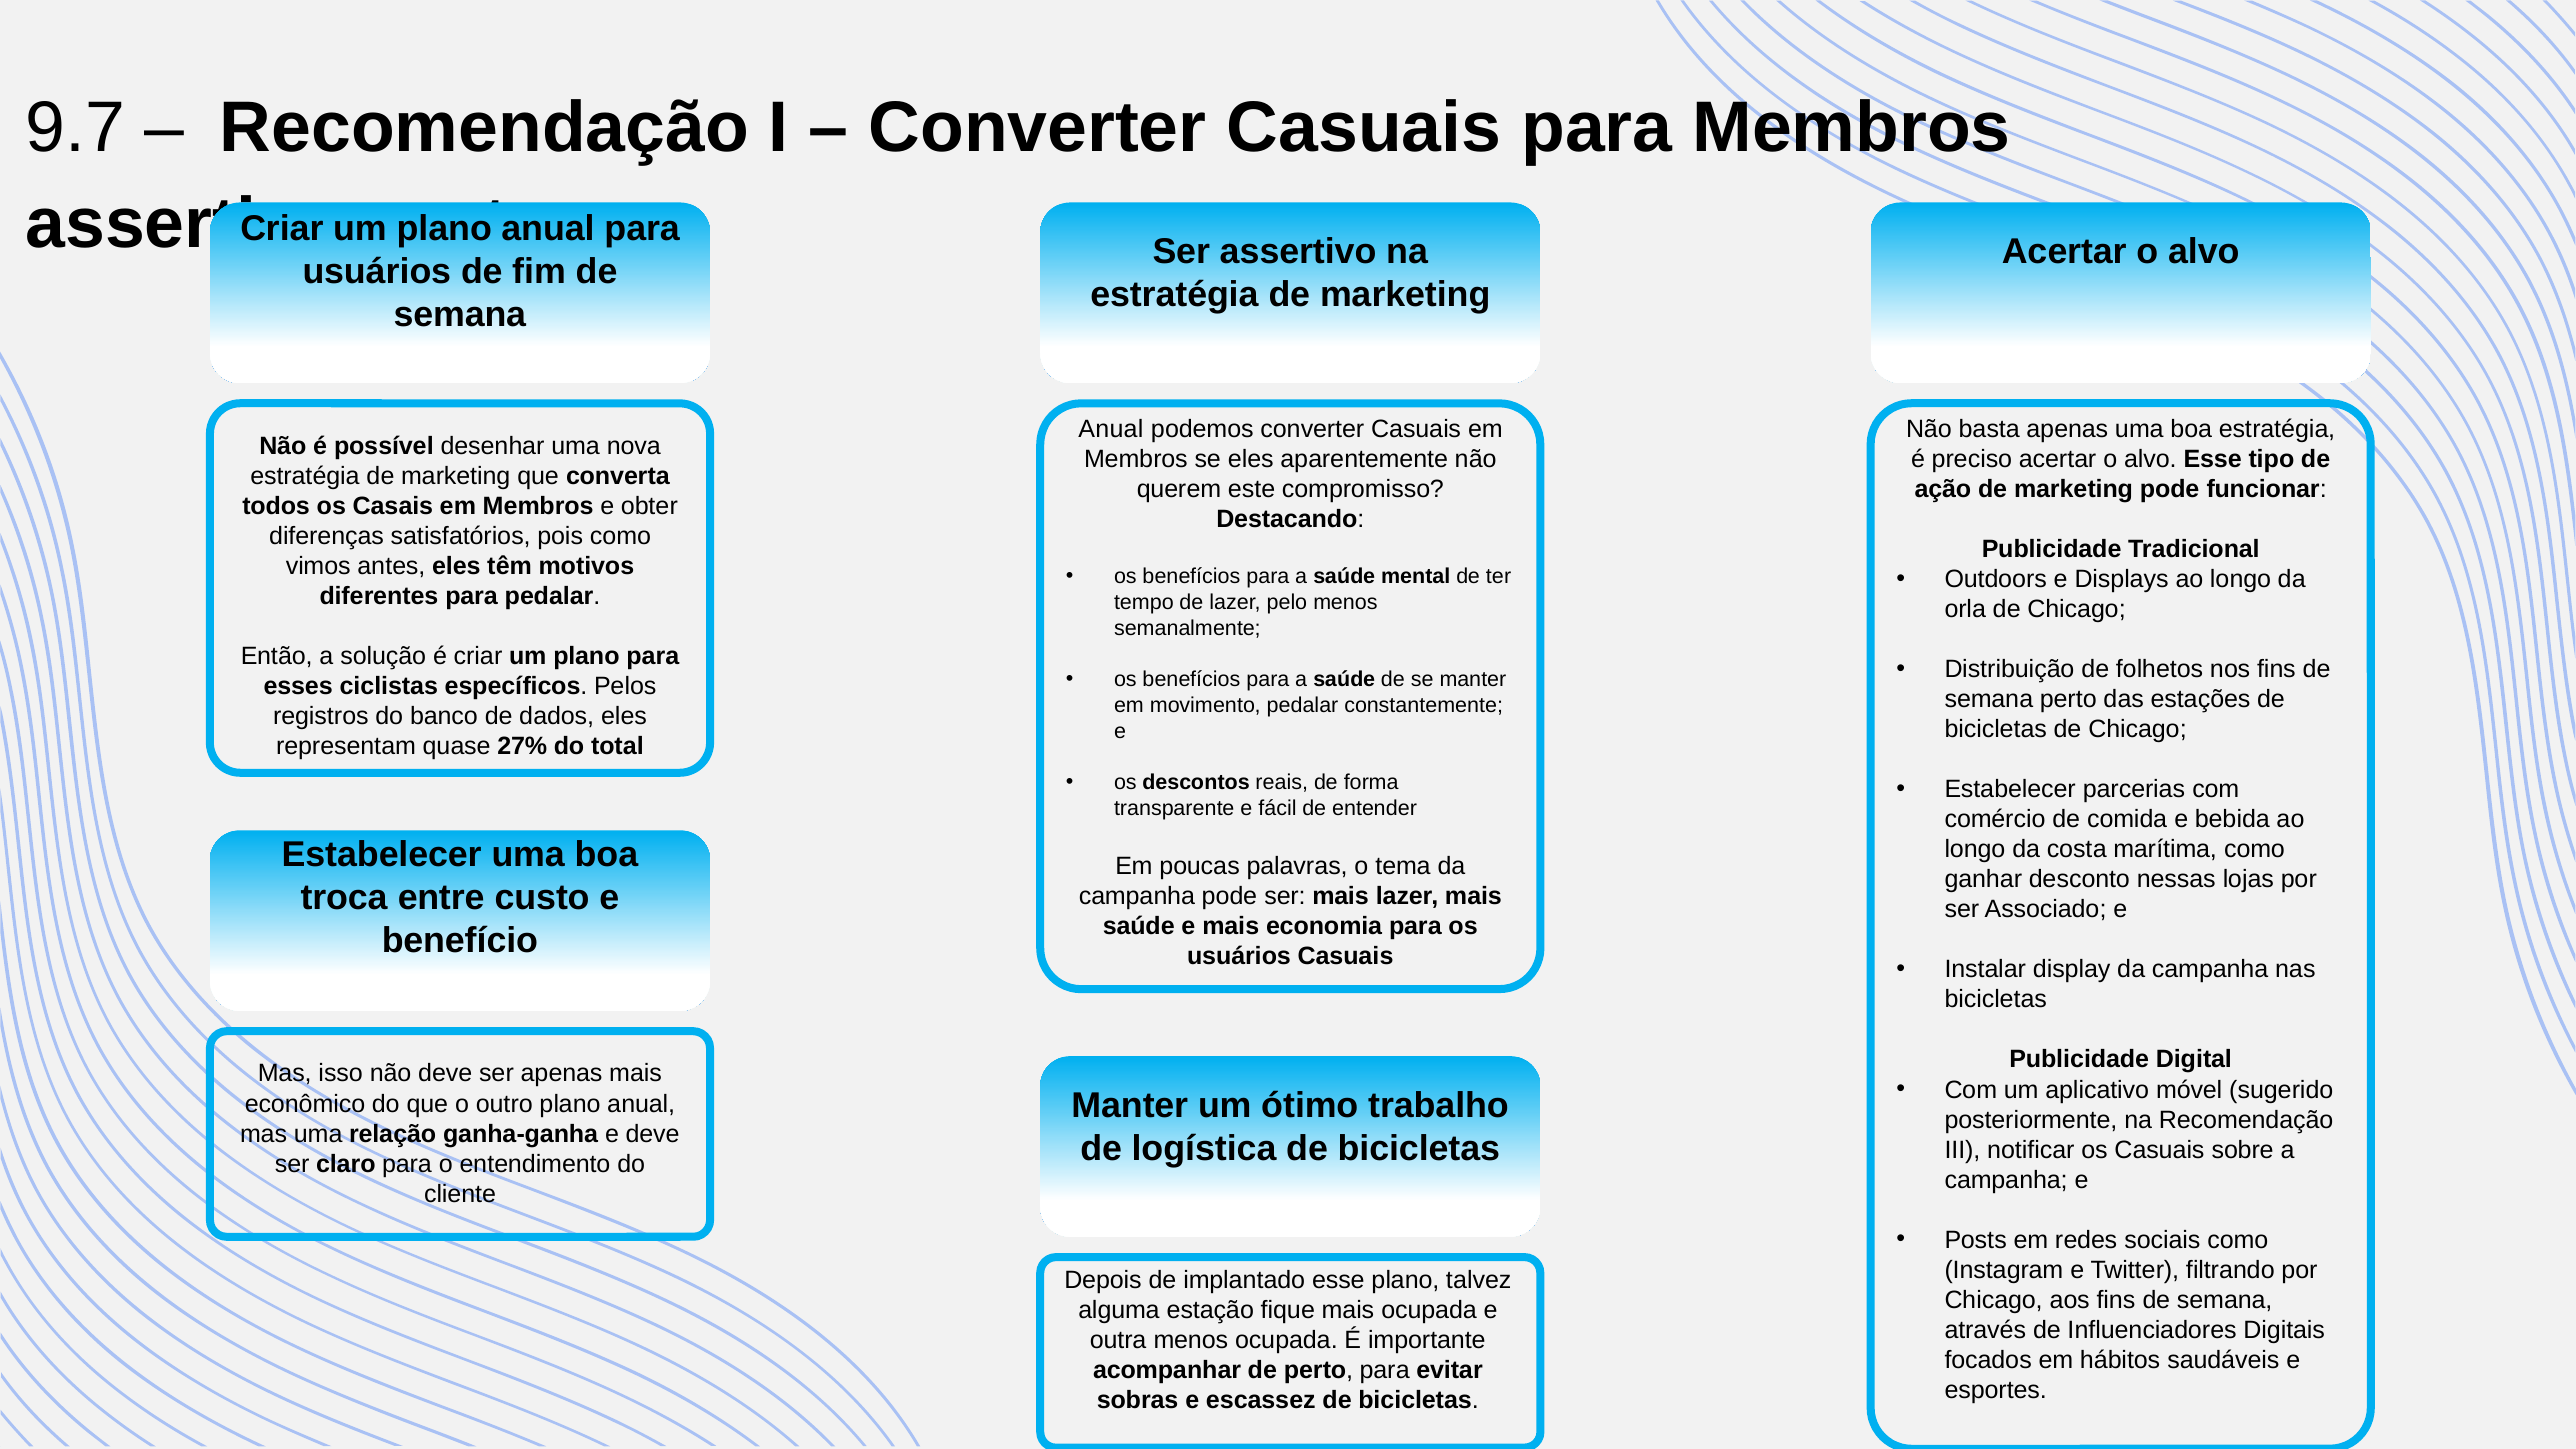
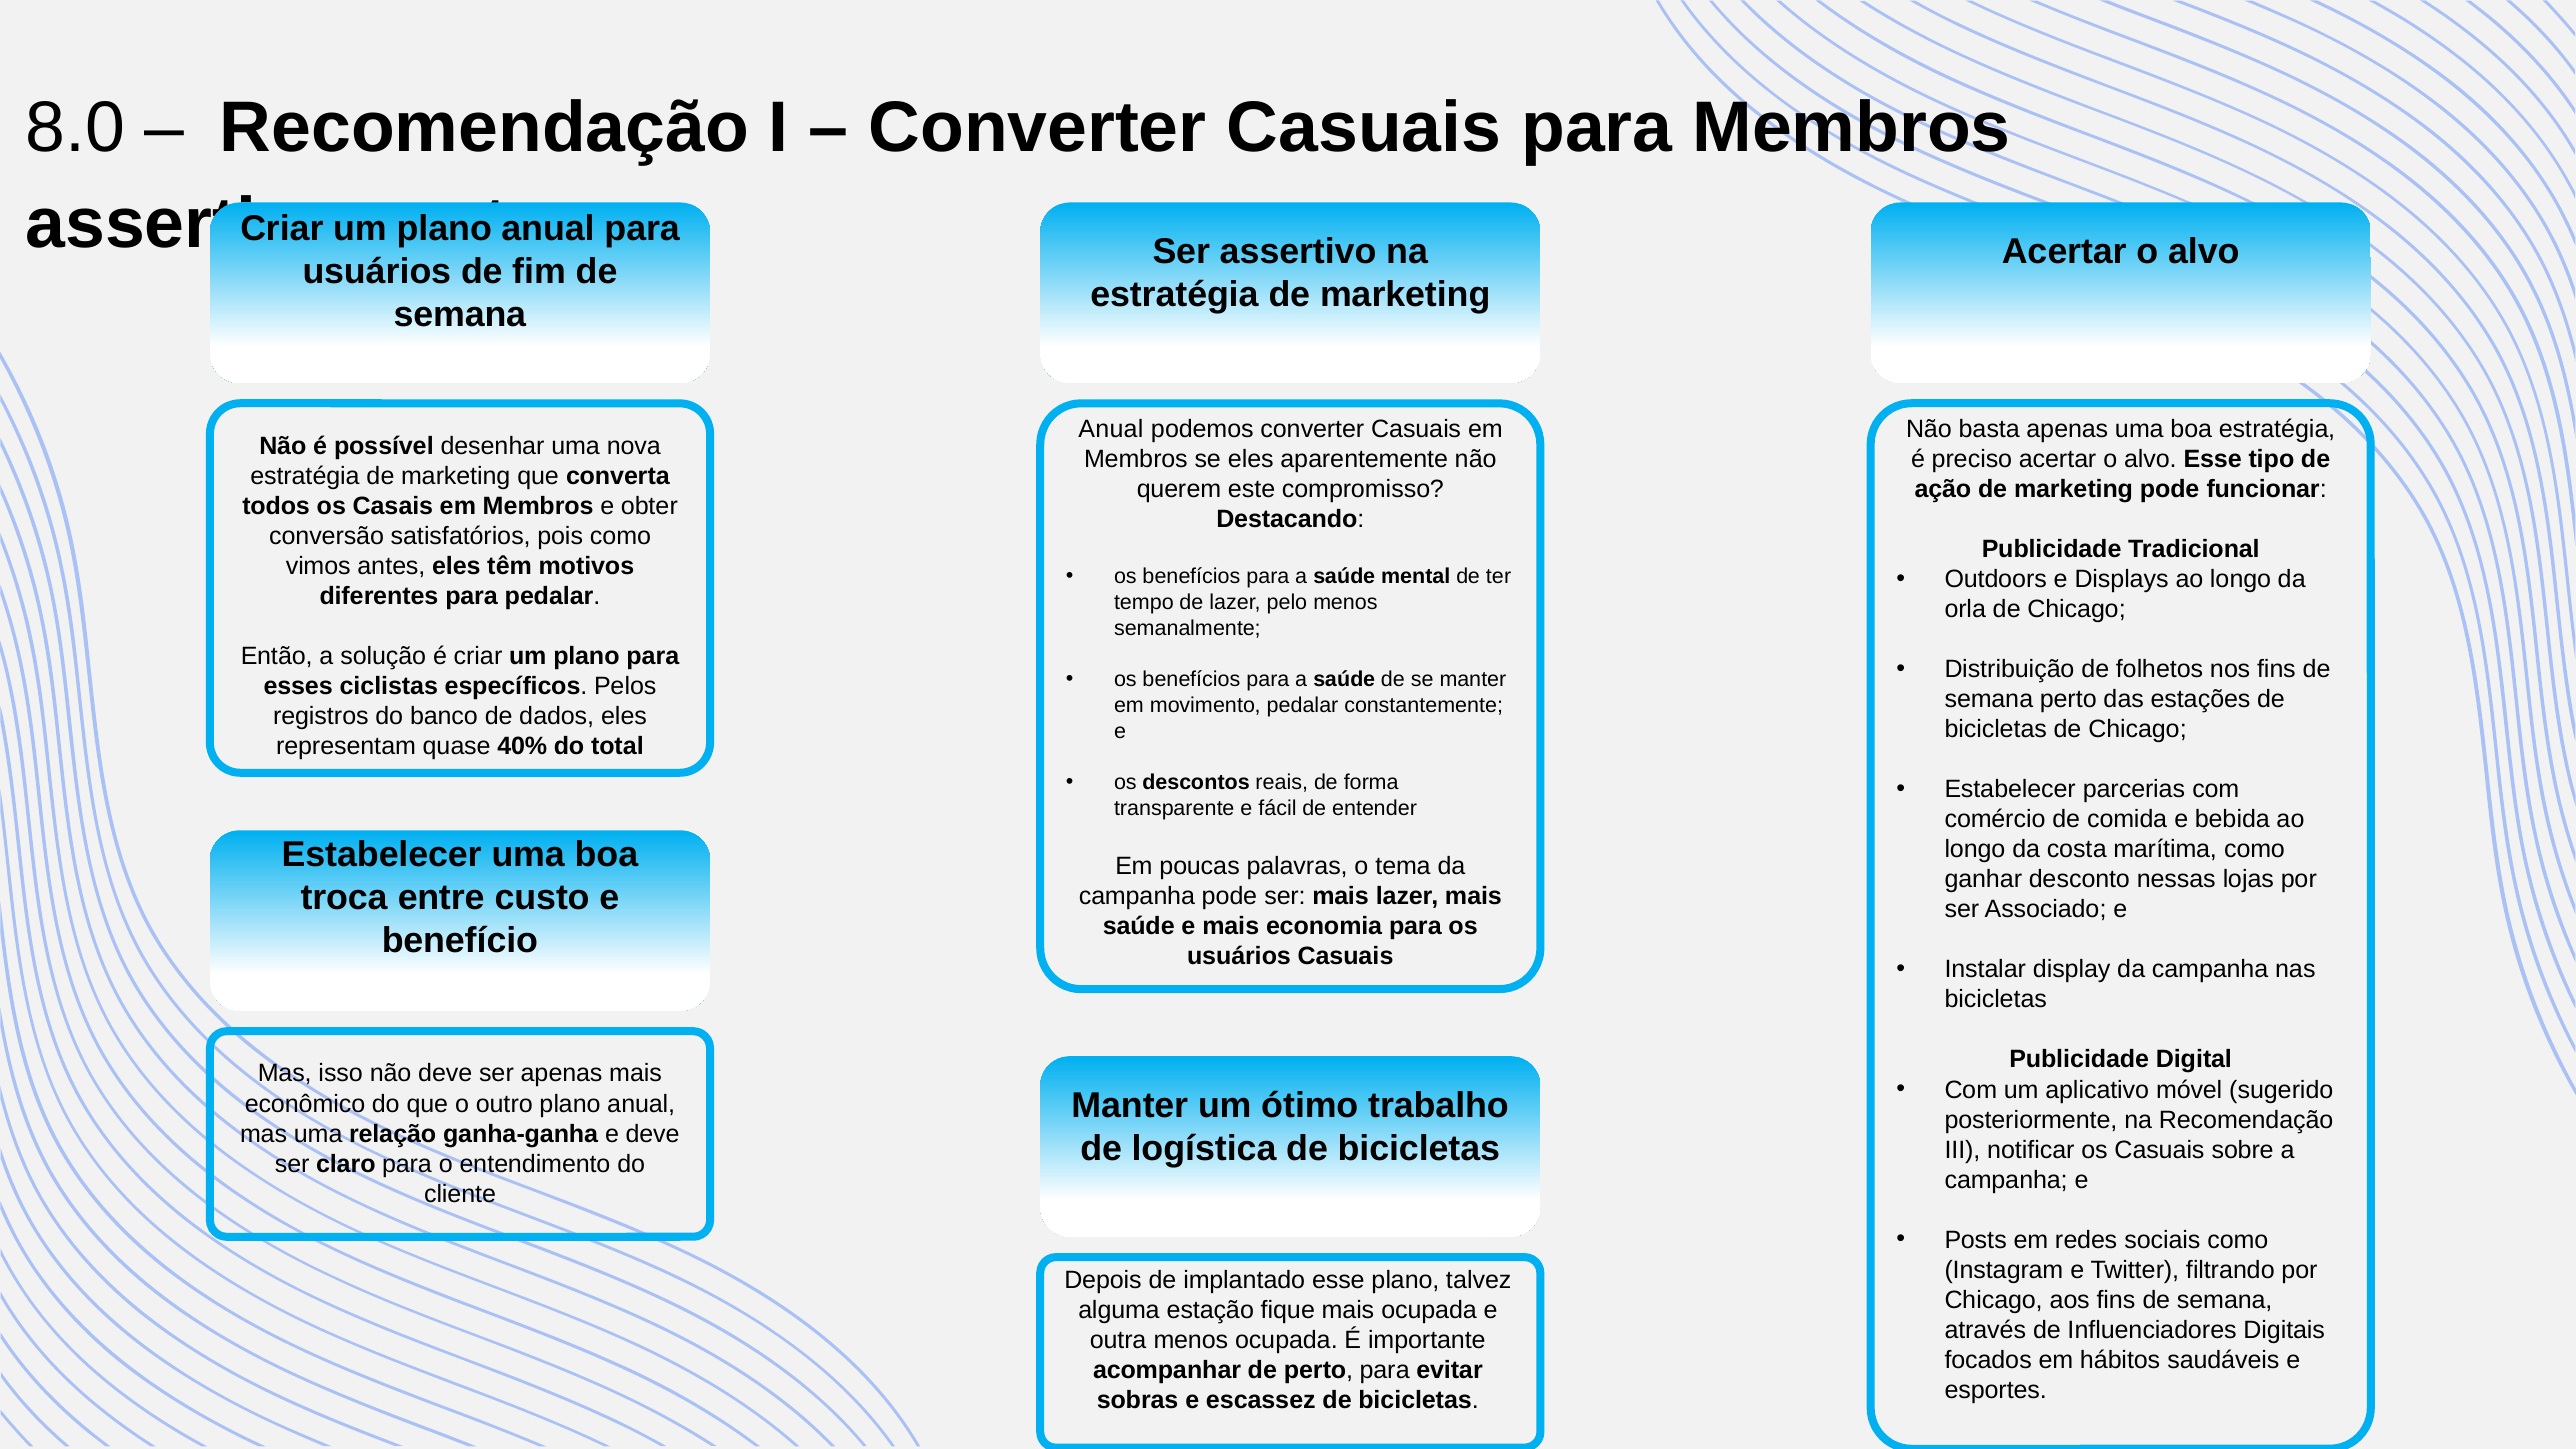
9.7: 9.7 -> 8.0 (75, 127)
diferenças: diferenças -> conversão (327, 536)
27%: 27% -> 40% (522, 746)
